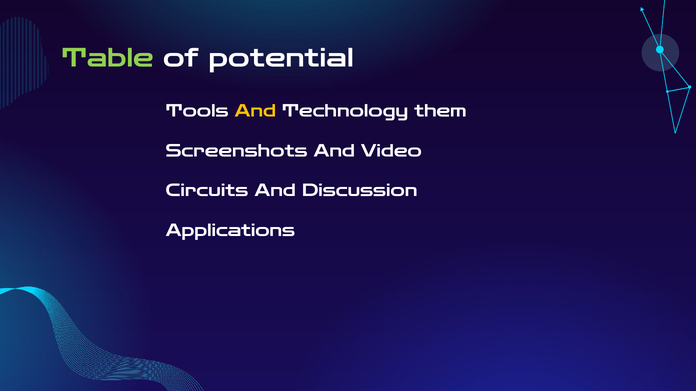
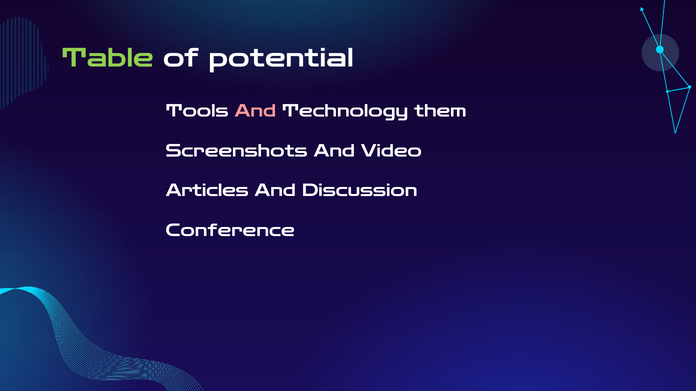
And colour: yellow -> pink (255, 111)
Circuits: Circuits -> Articles (207, 191)
Applications: Applications -> Conference (230, 231)
